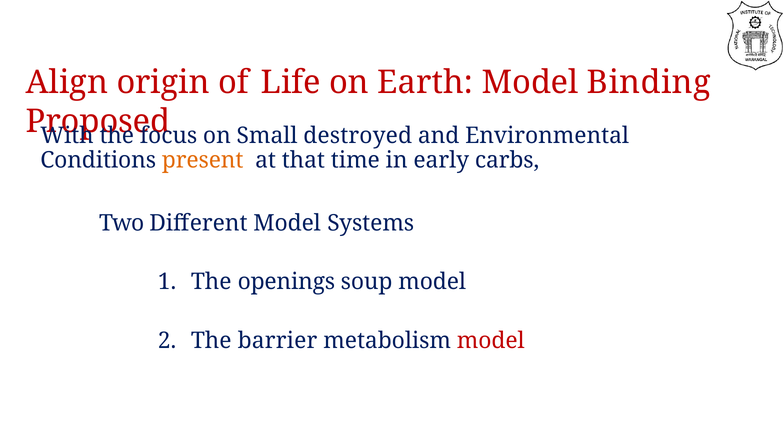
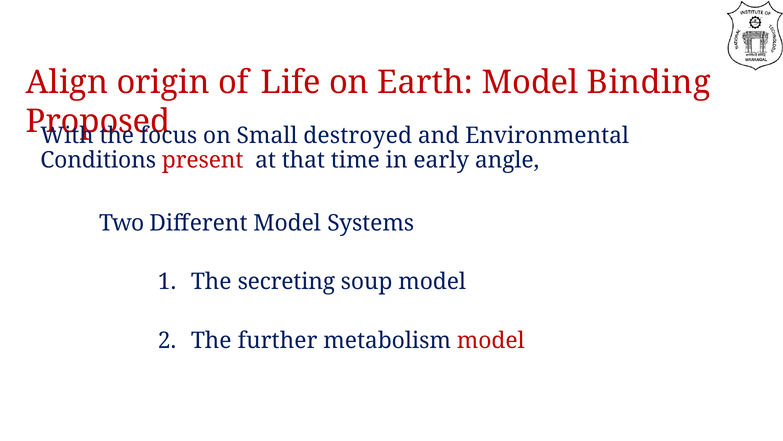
present colour: orange -> red (203, 160)
carbs: carbs -> angle (507, 160)
openings: openings -> secreting (286, 282)
barrier: barrier -> further (278, 340)
